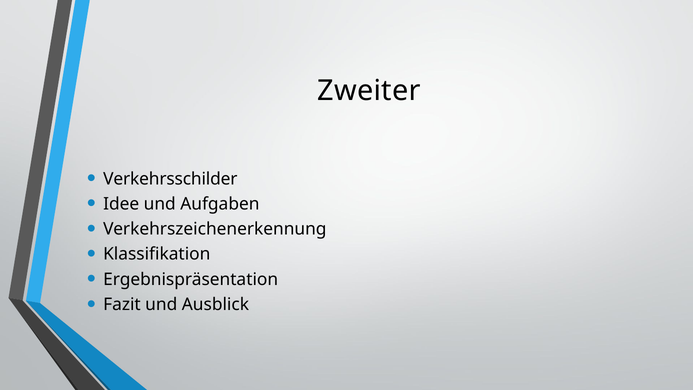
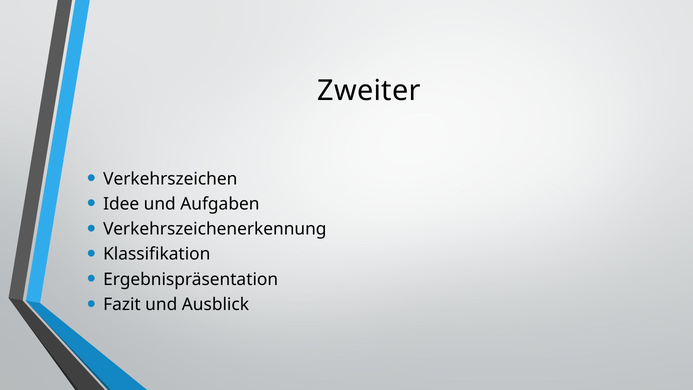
Verkehrsschilder: Verkehrsschilder -> Verkehrszeichen (170, 179)
